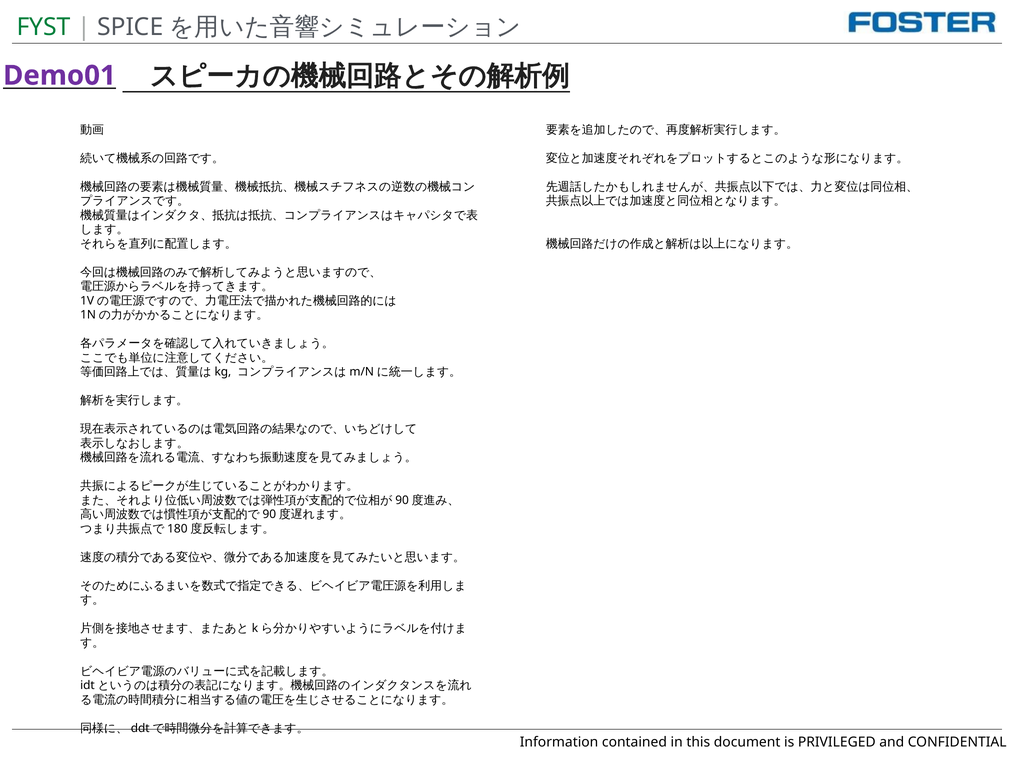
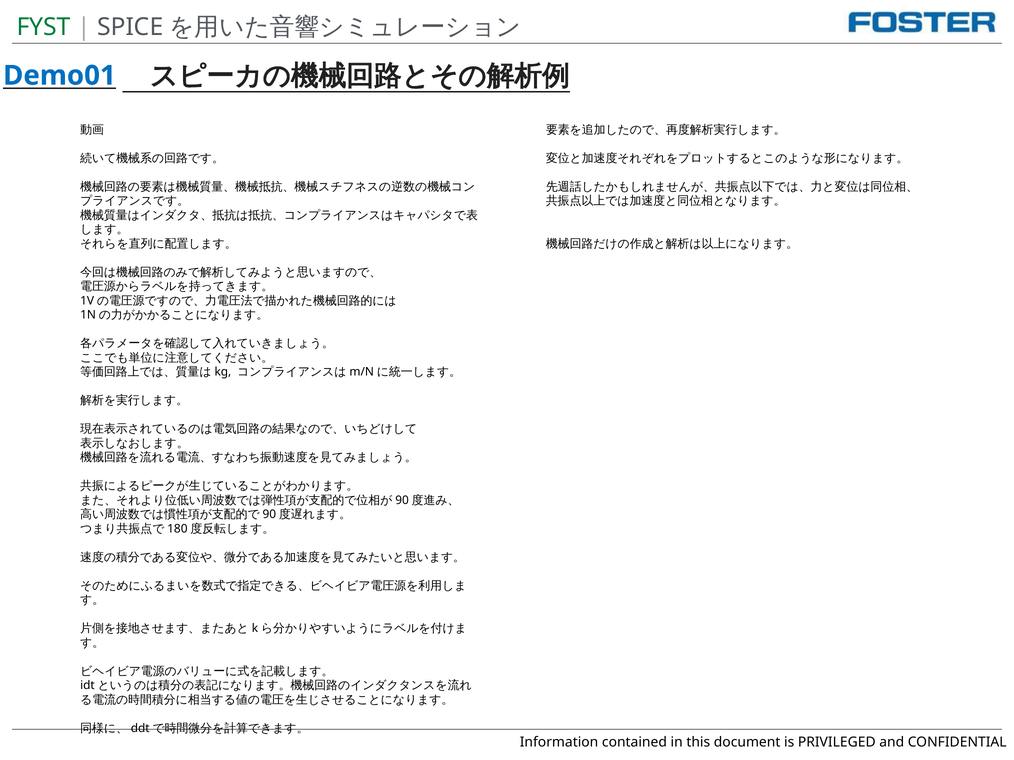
Demo01 colour: purple -> blue (59, 76)
